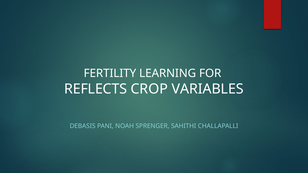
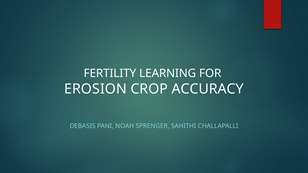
REFLECTS: REFLECTS -> EROSION (95, 89)
VARIABLES: VARIABLES -> ACCURACY (208, 89)
